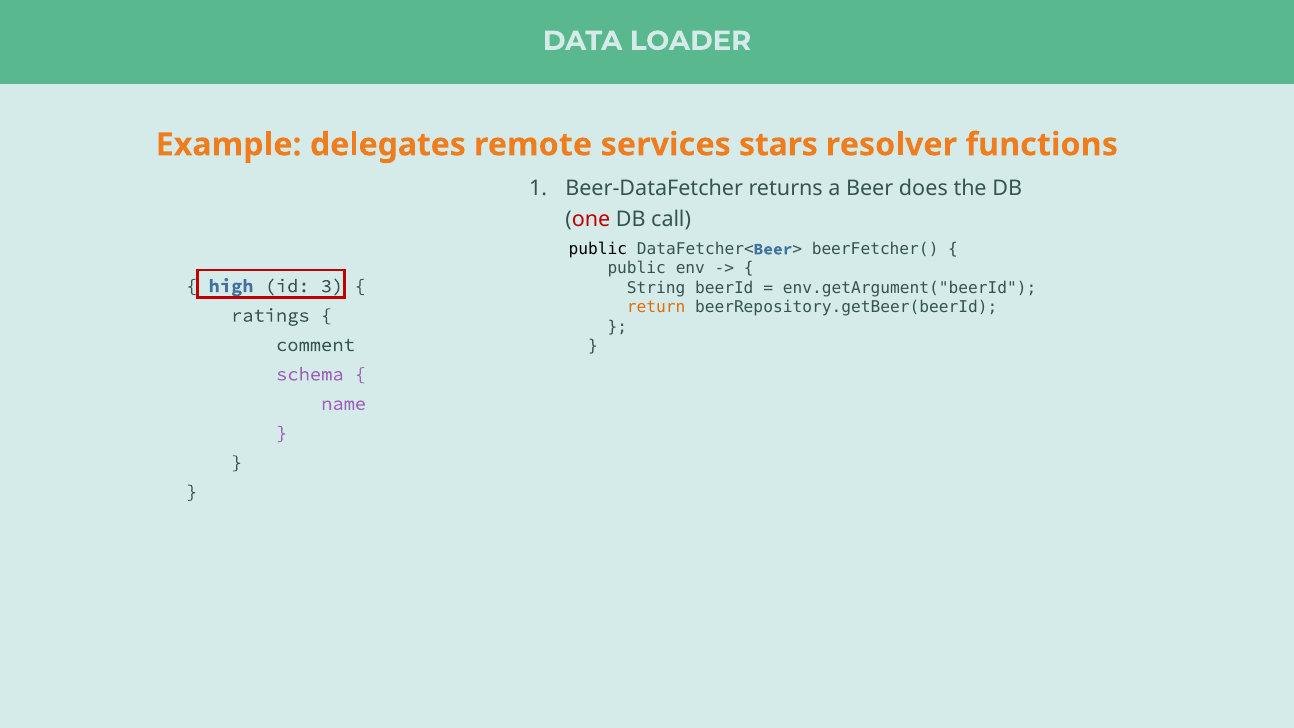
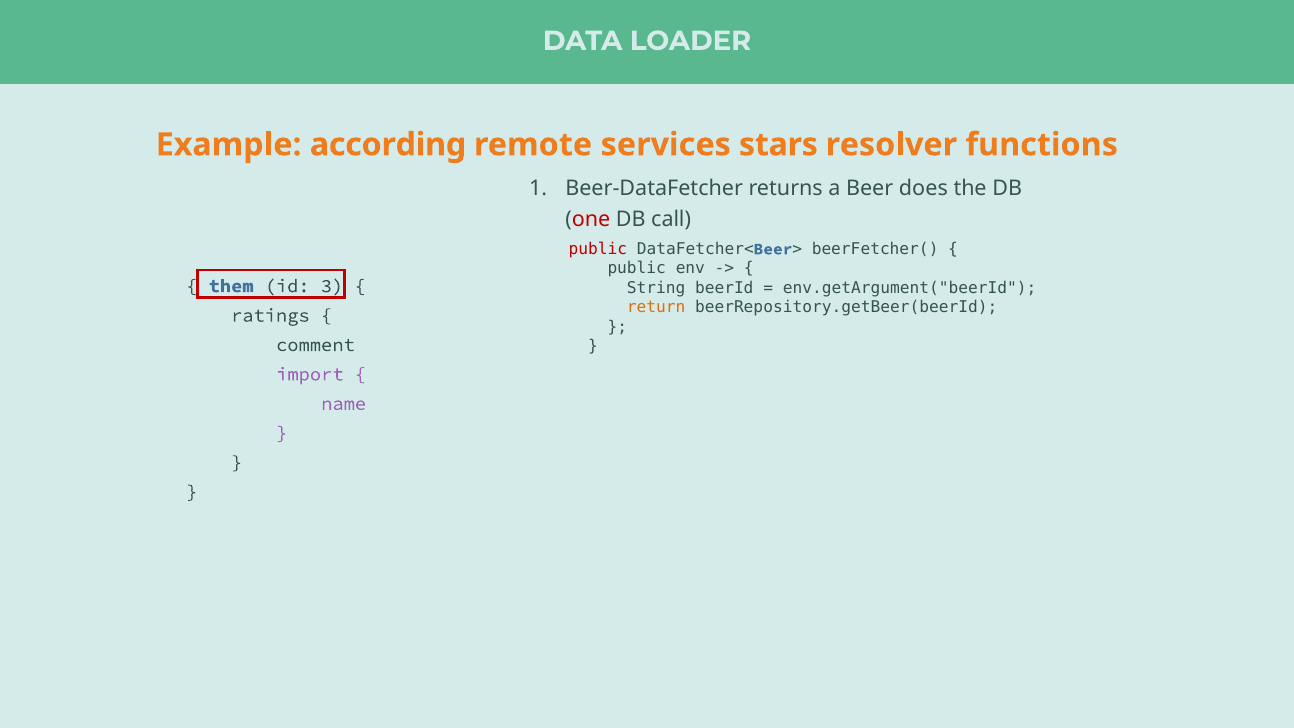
delegates: delegates -> according (388, 145)
public colour: black -> red (598, 249)
high: high -> them (231, 286)
schema: schema -> import (310, 374)
